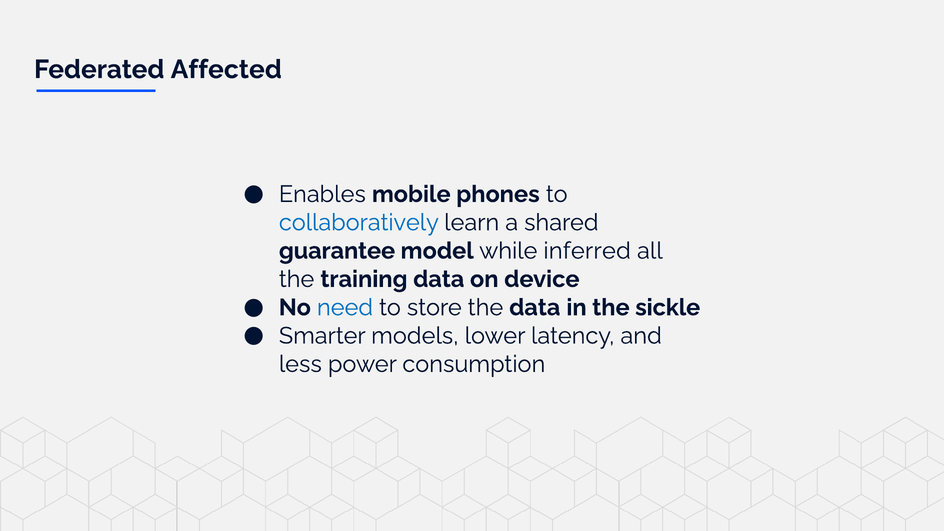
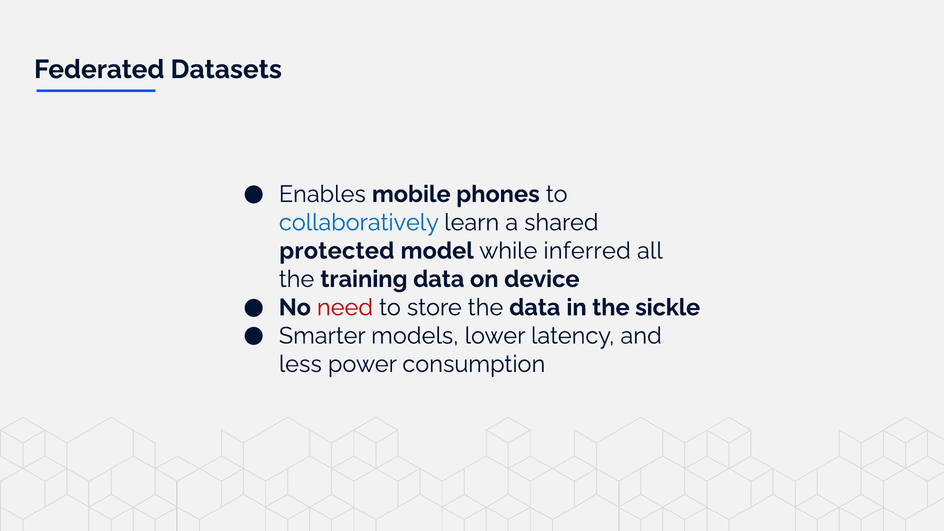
Affected: Affected -> Datasets (226, 69)
guarantee: guarantee -> protected (337, 251)
need colour: blue -> red (345, 307)
